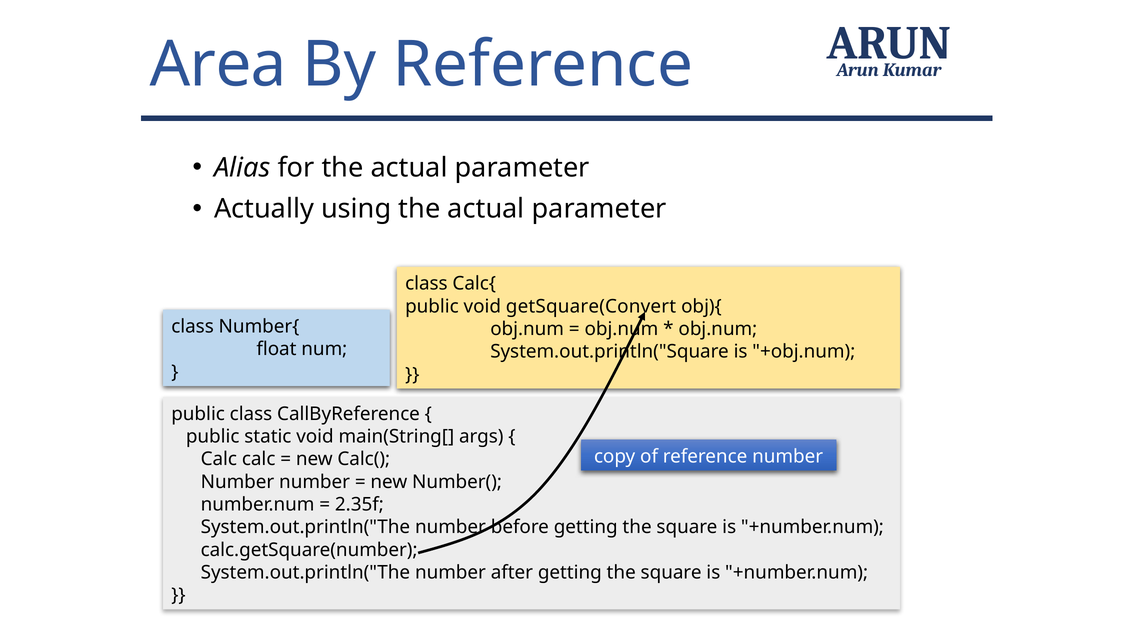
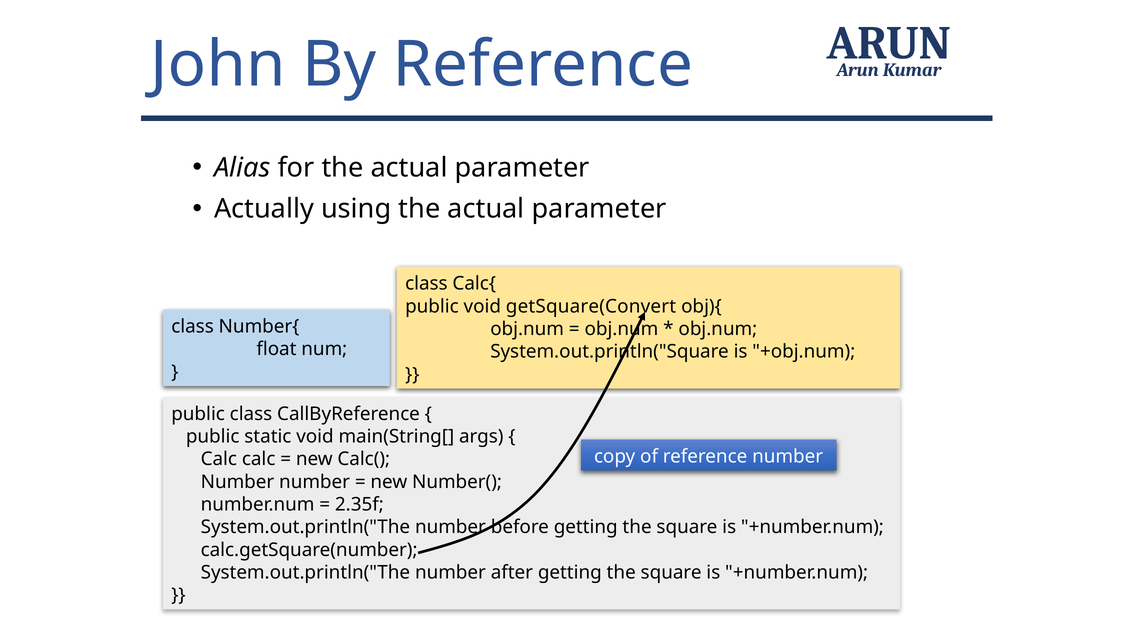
Area: Area -> John (218, 65)
